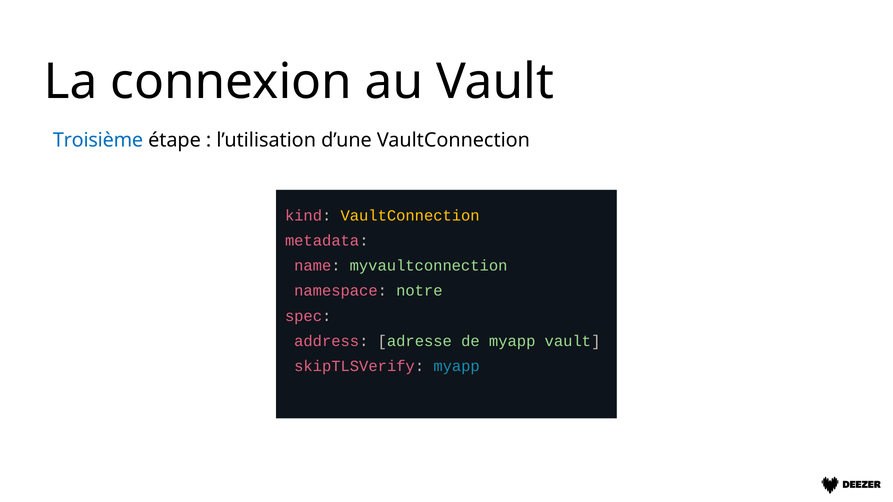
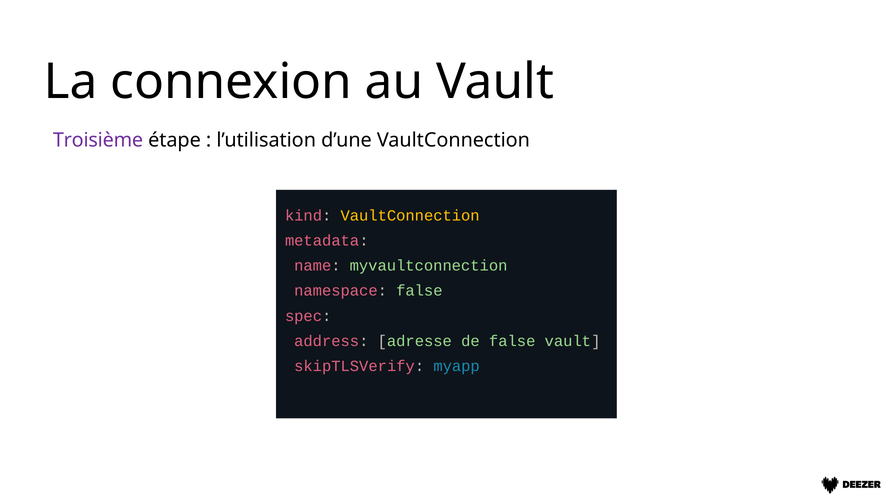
Troisième colour: blue -> purple (98, 140)
namespace notre: notre -> false (419, 291)
de myapp: myapp -> false (512, 341)
